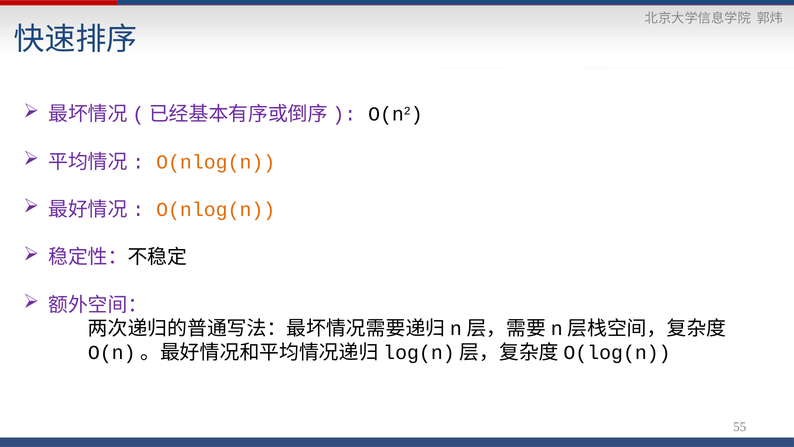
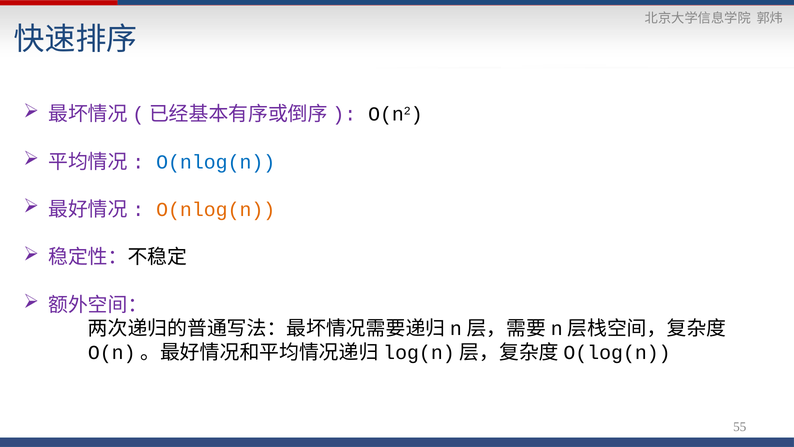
O(nlog(n colour: orange -> blue (216, 162)
